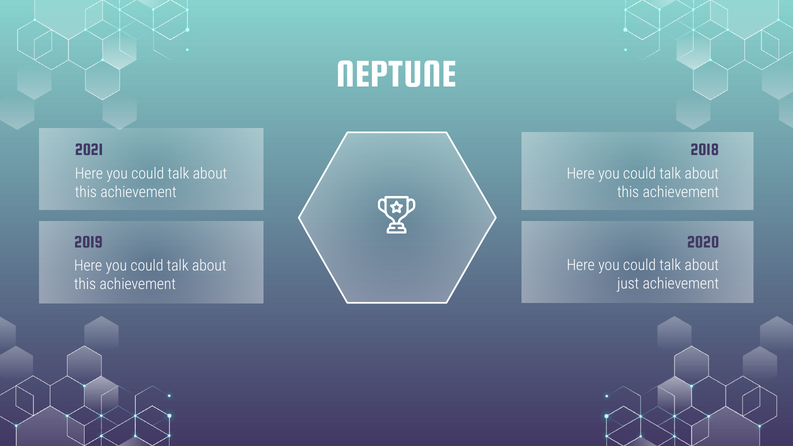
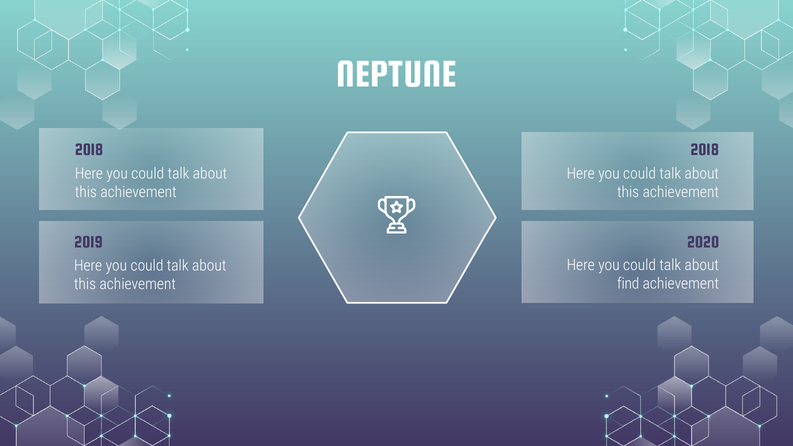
2021: 2021 -> 2018 (89, 149)
just: just -> find (628, 284)
